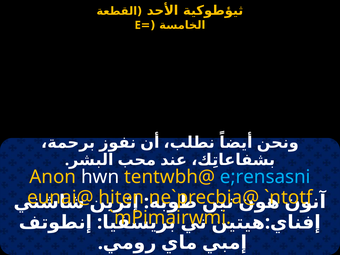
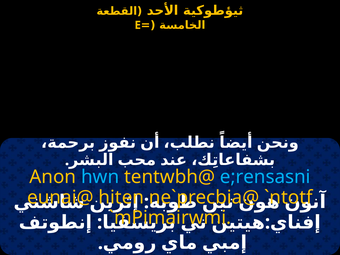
hwn colour: white -> light blue (100, 177)
